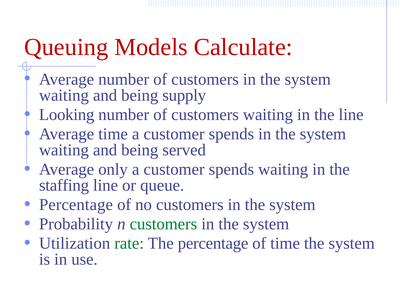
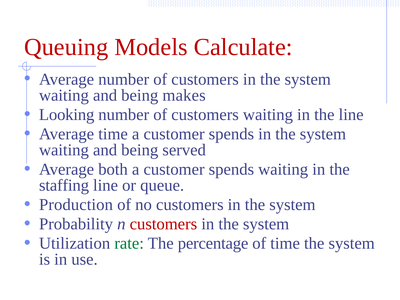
supply: supply -> makes (184, 95)
only: only -> both (113, 169)
Percentage: Percentage -> Production (76, 205)
customers colour: green -> red (163, 224)
